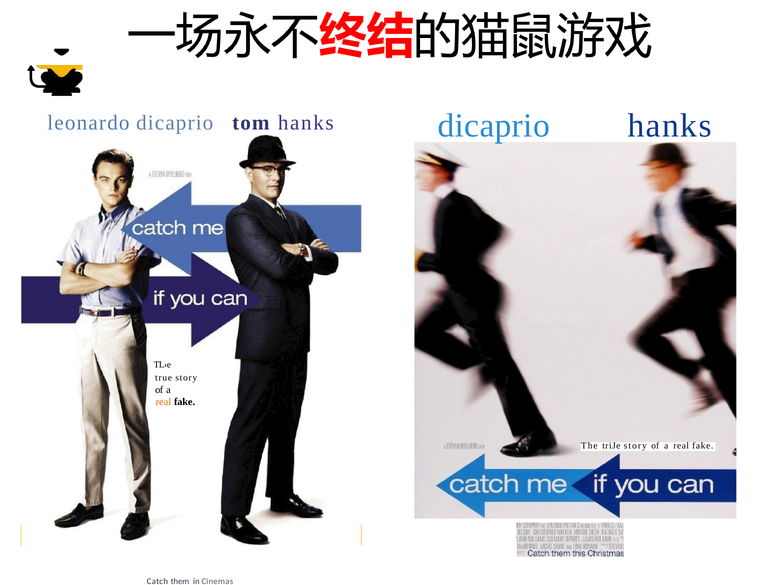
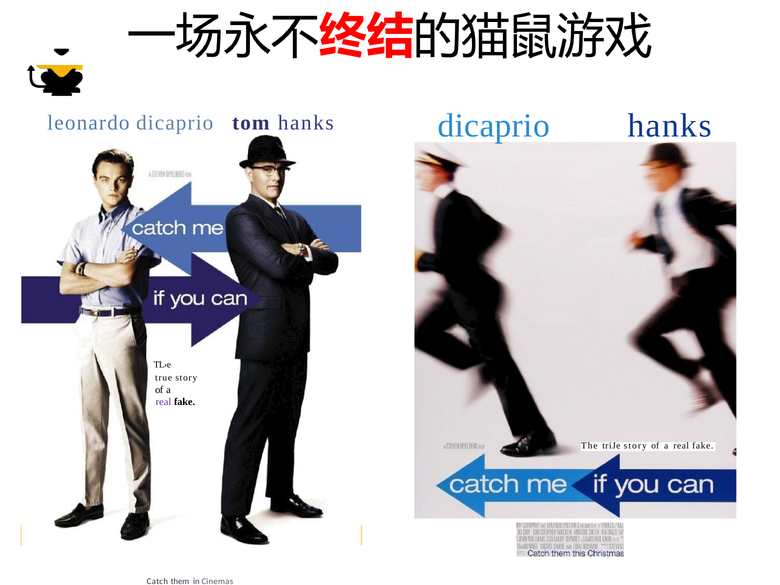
real colour: orange -> purple (164, 402)
